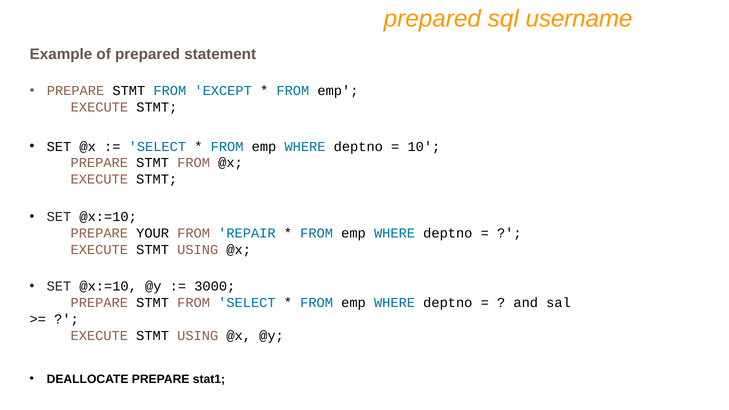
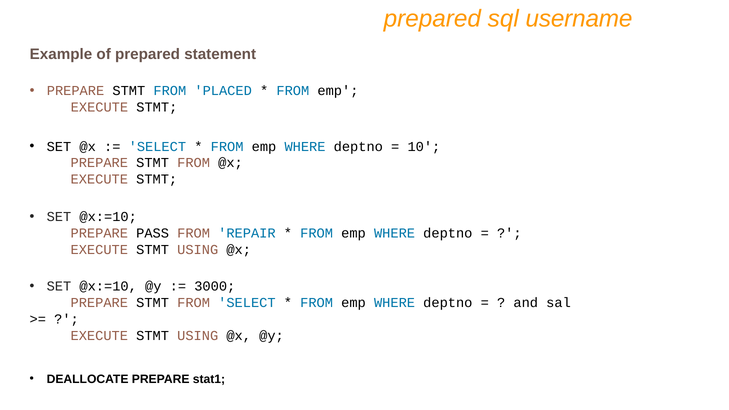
EXCEPT: EXCEPT -> PLACED (223, 91)
YOUR: YOUR -> PASS (153, 233)
